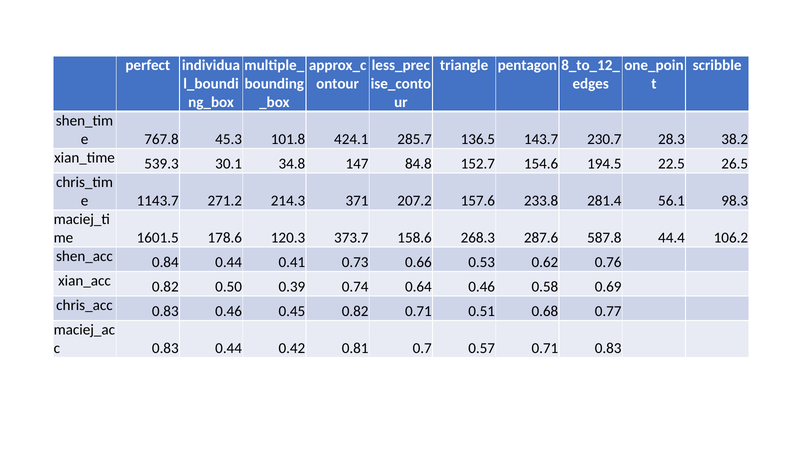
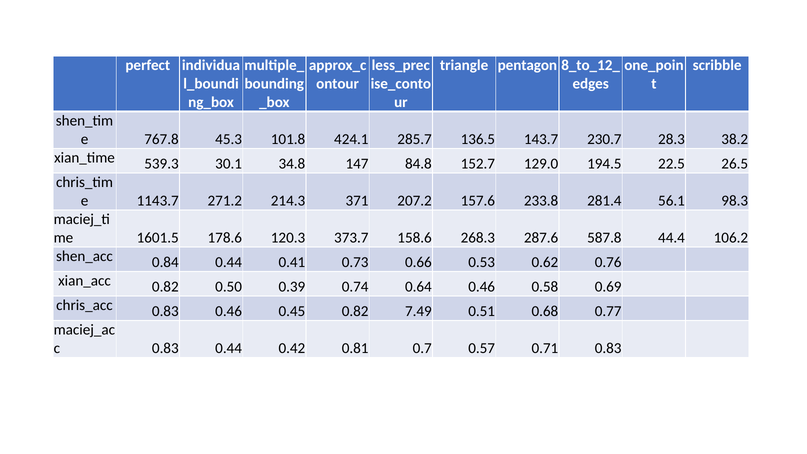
154.6: 154.6 -> 129.0 (541, 164)
0.82 0.71: 0.71 -> 7.49 (418, 311)
